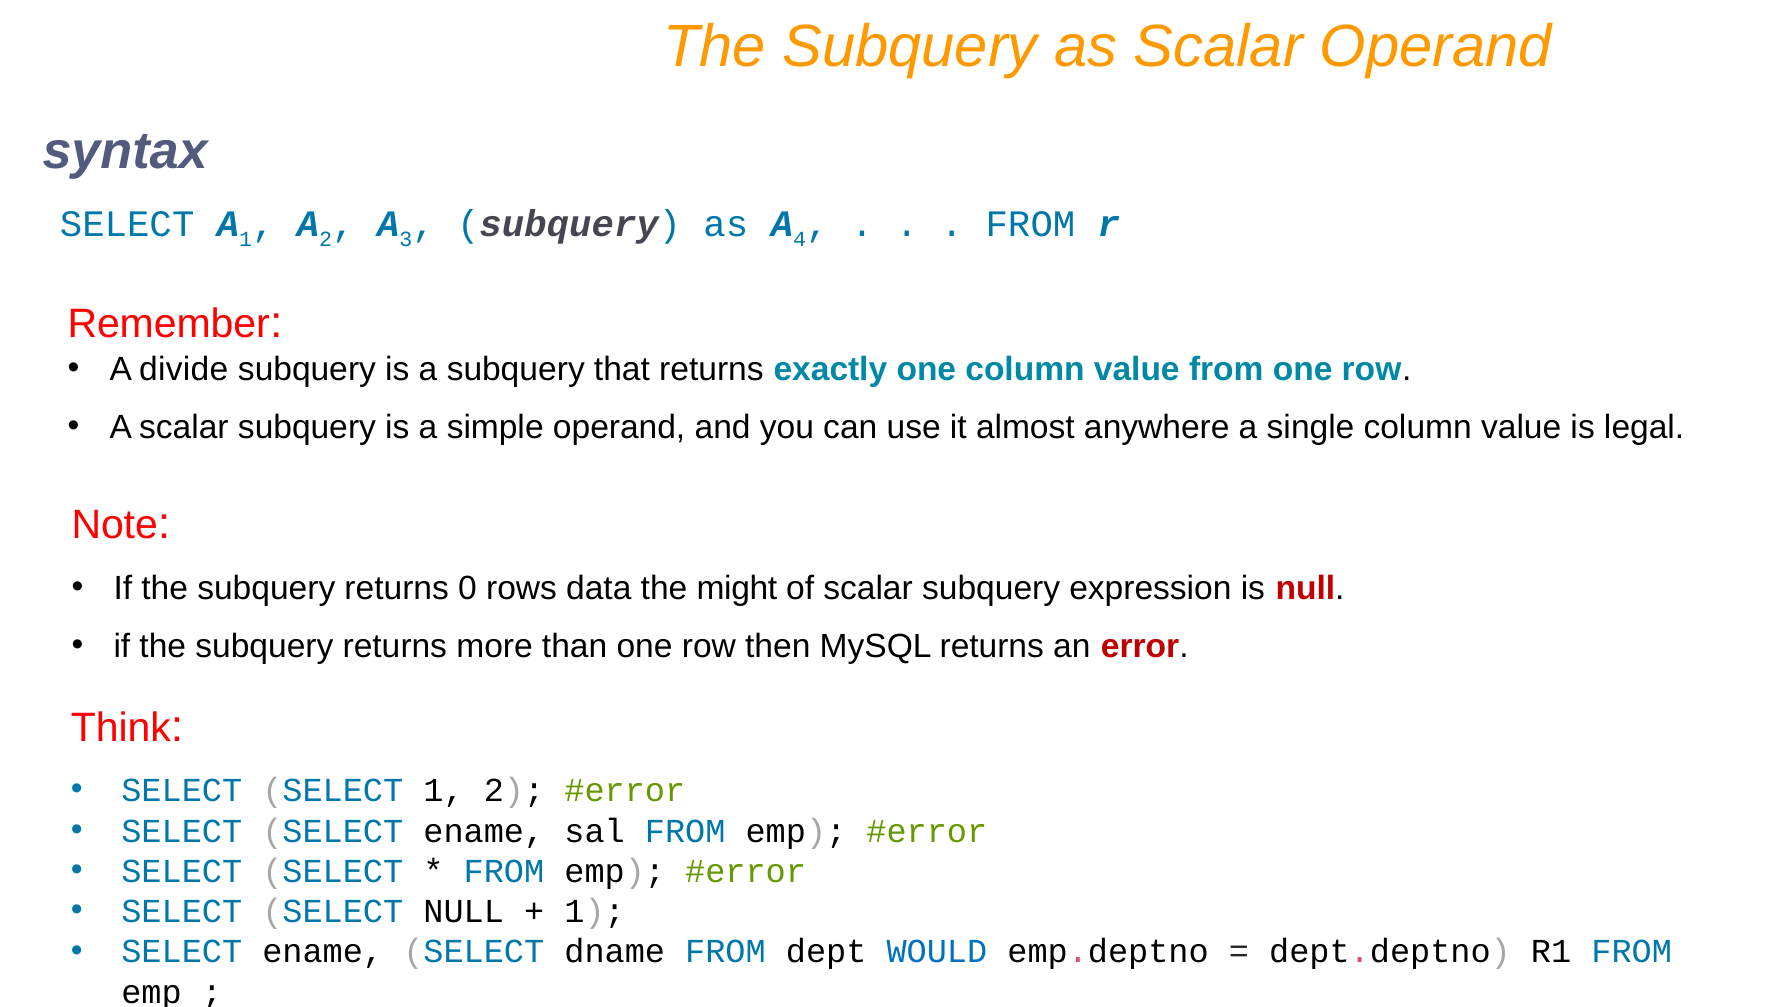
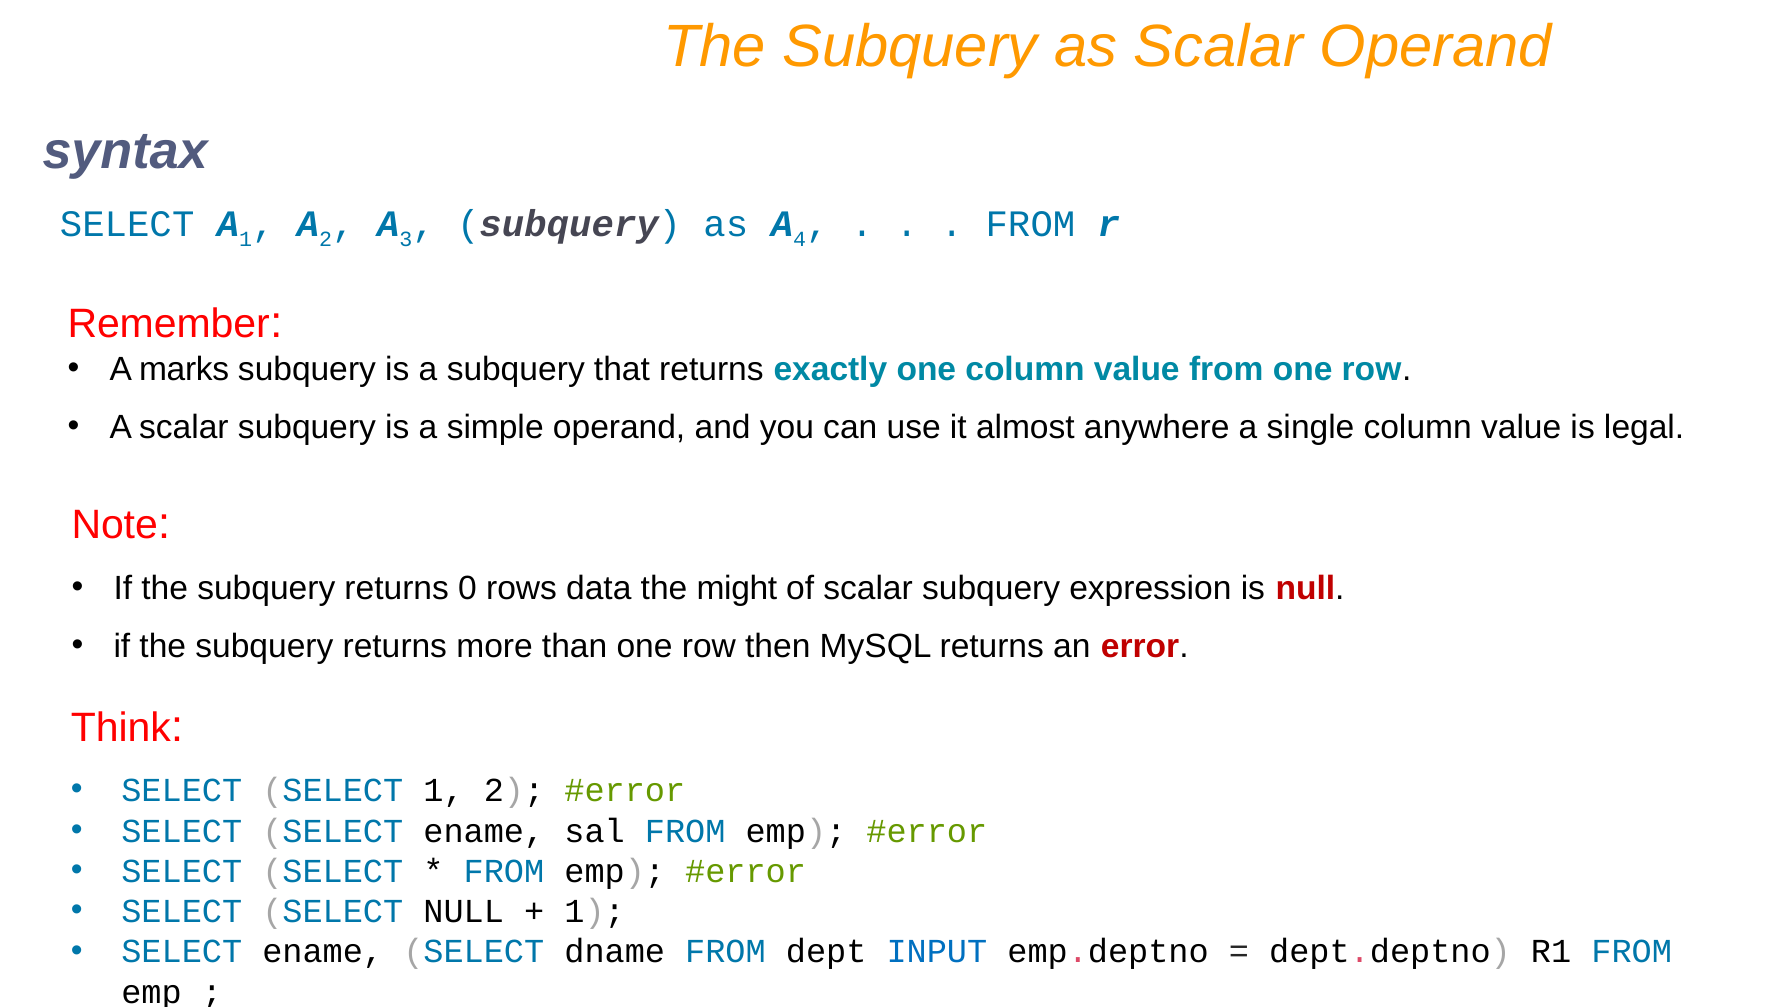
divide: divide -> marks (184, 369)
WOULD: WOULD -> INPUT (937, 952)
